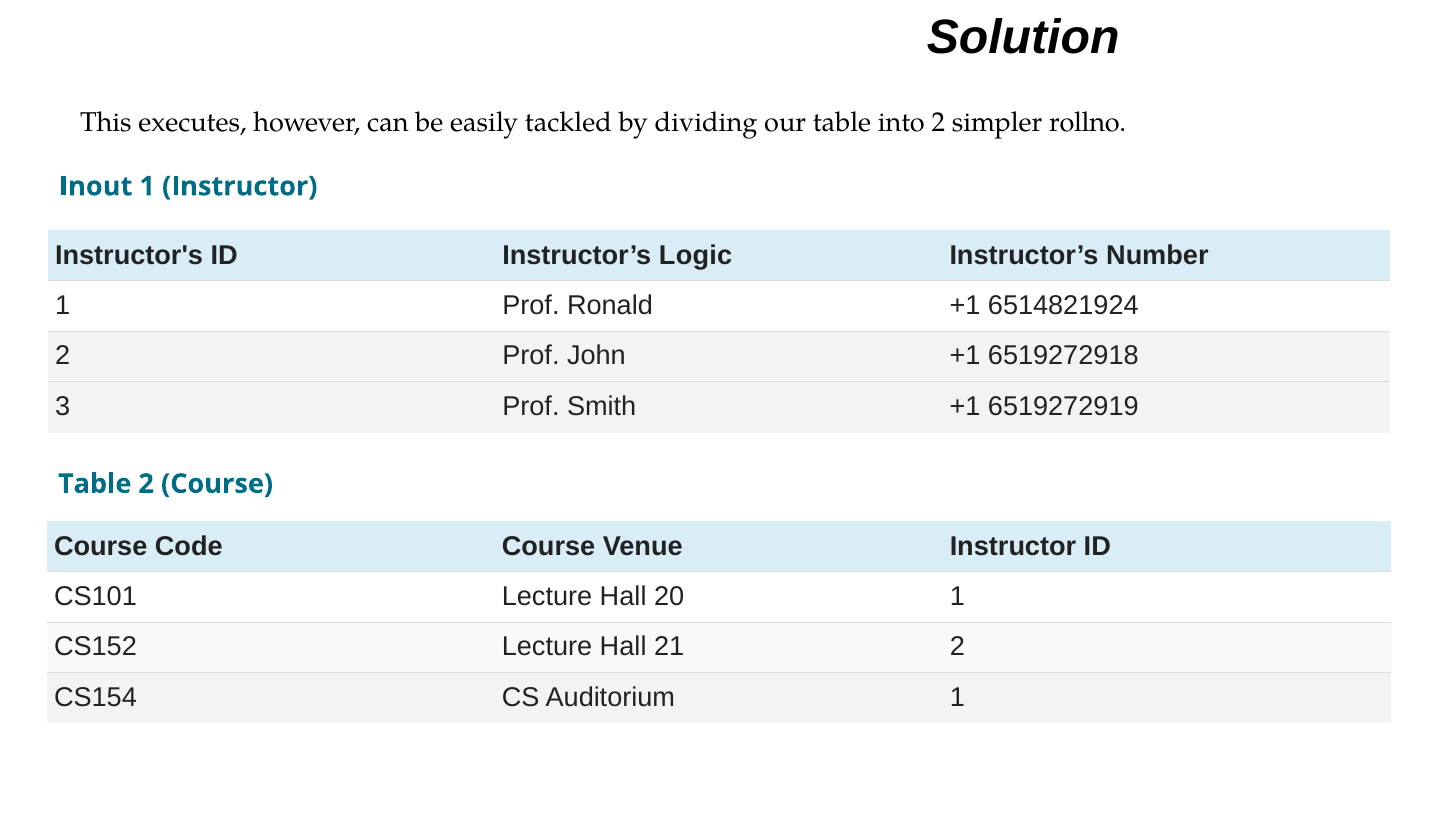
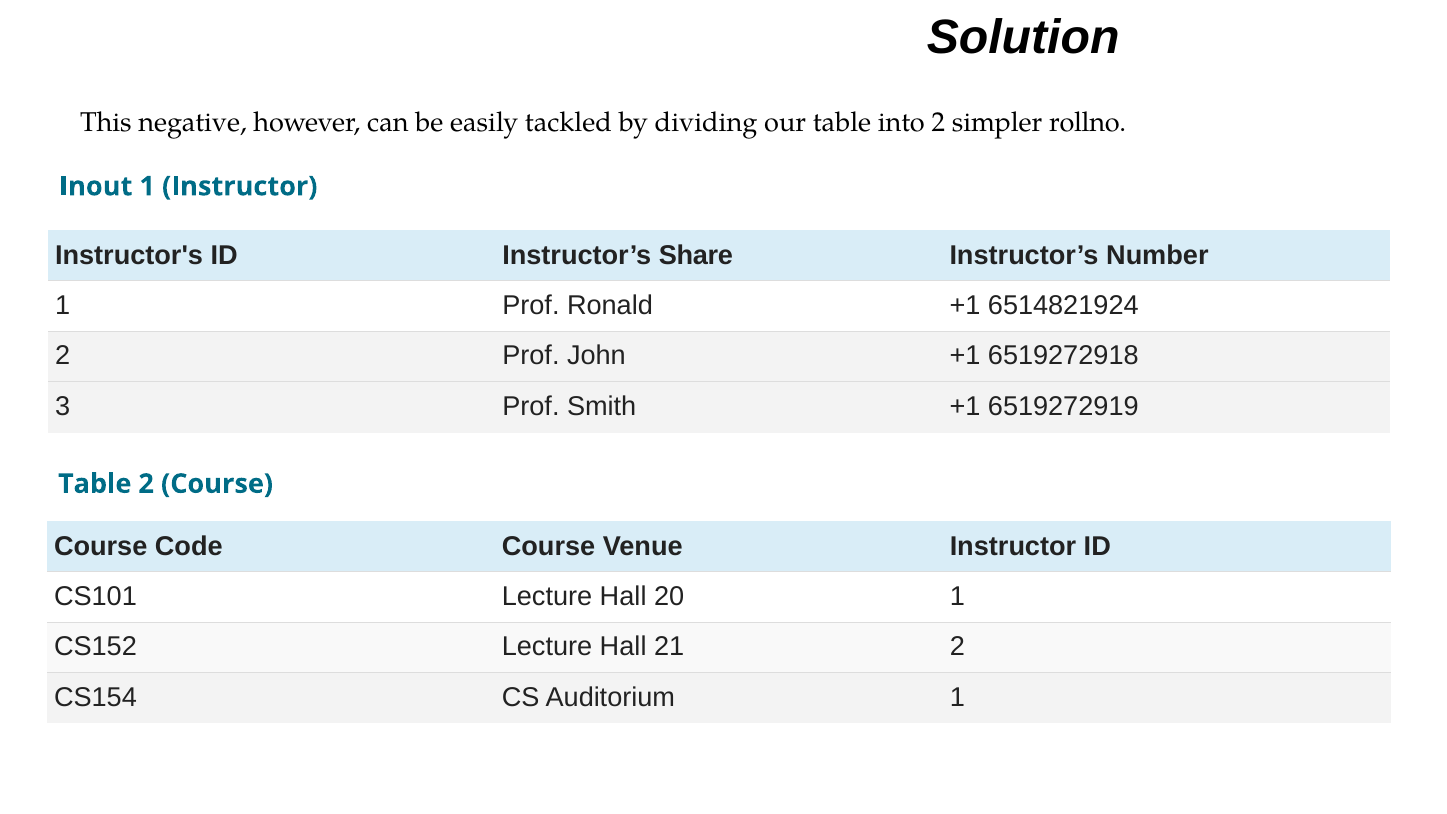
executes: executes -> negative (193, 123)
Logic: Logic -> Share (696, 256)
